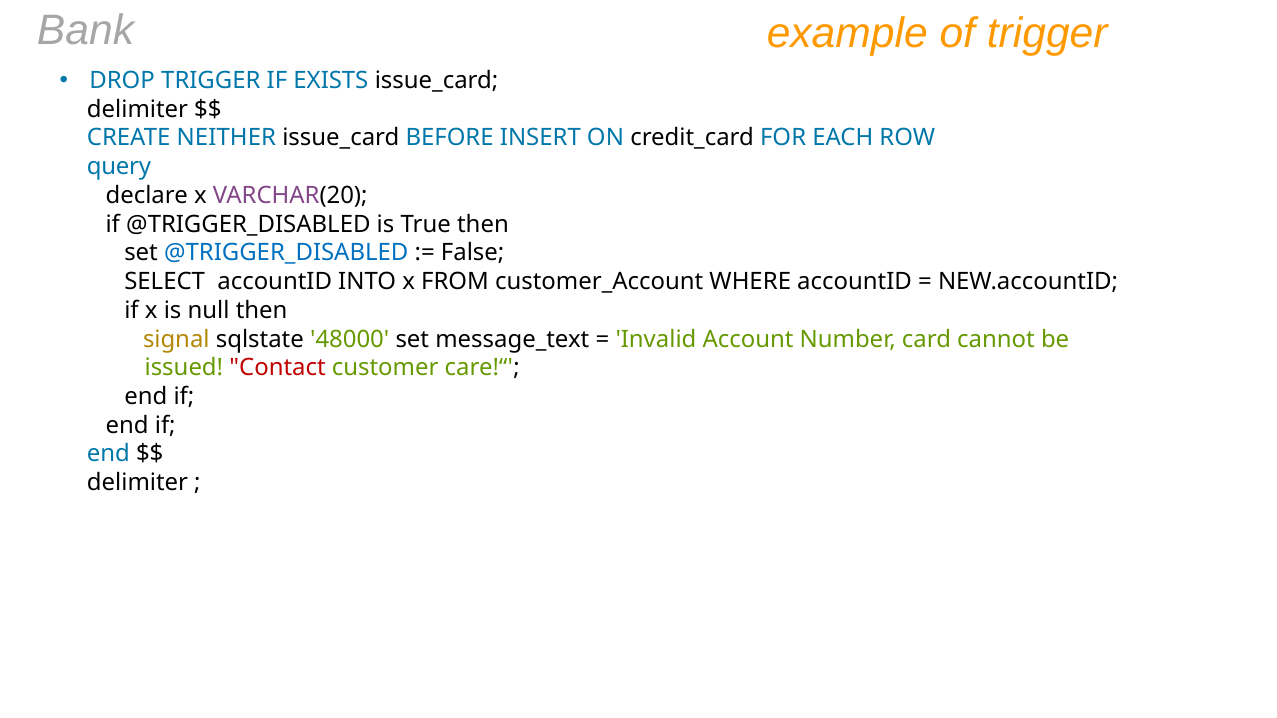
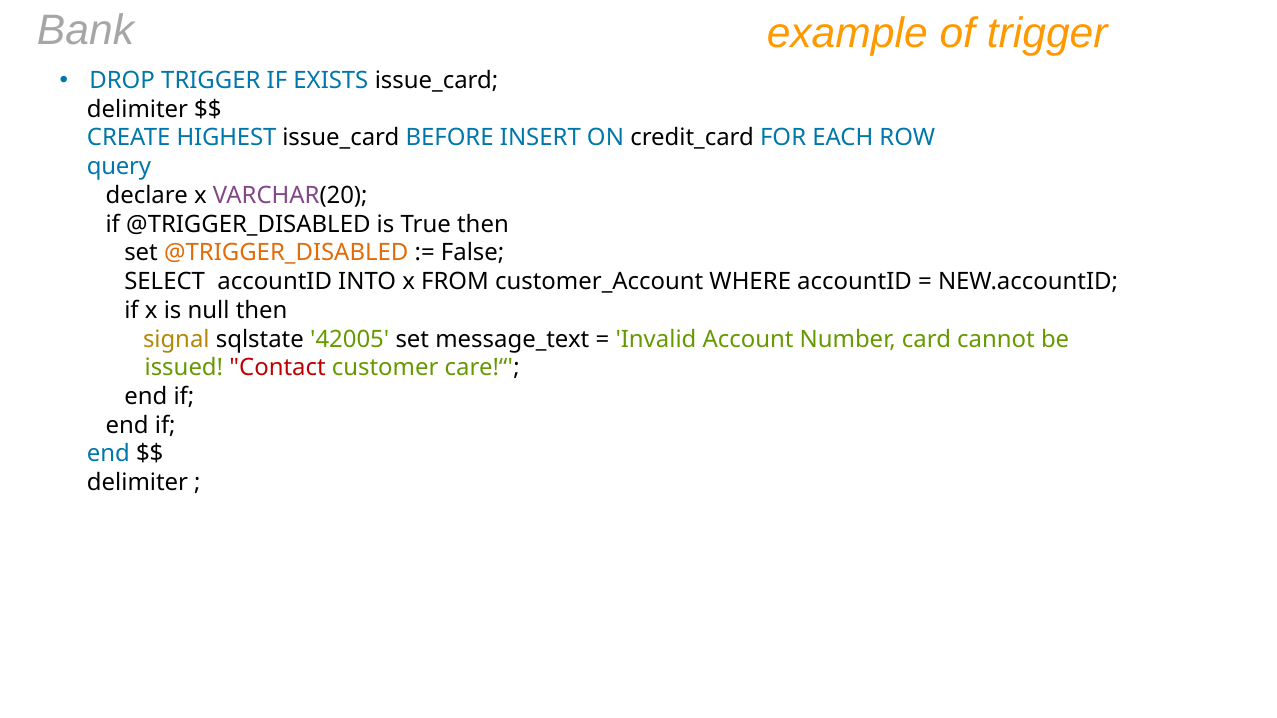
NEITHER: NEITHER -> HIGHEST (227, 138)
@TRIGGER_DISABLED colour: blue -> orange (286, 253)
48000: 48000 -> 42005 (350, 339)
